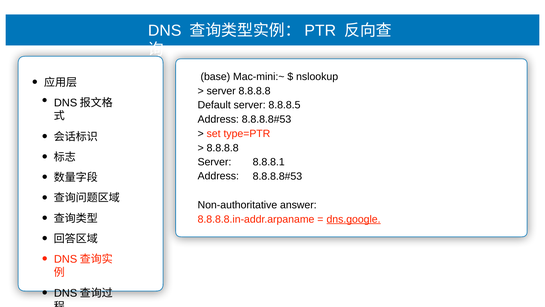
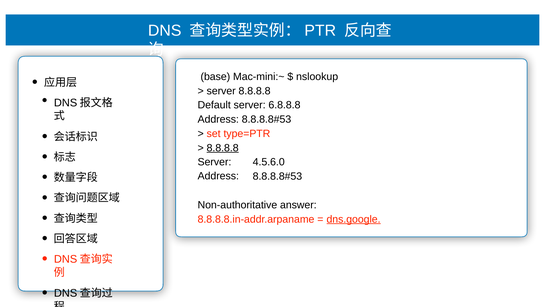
8.8.8.5: 8.8.8.5 -> 6.8.8.8 (284, 105)
8.8.8.8 underline: none -> present (223, 148)
8.8.8.1: 8.8.8.1 -> 4.5.6.0 (269, 162)
